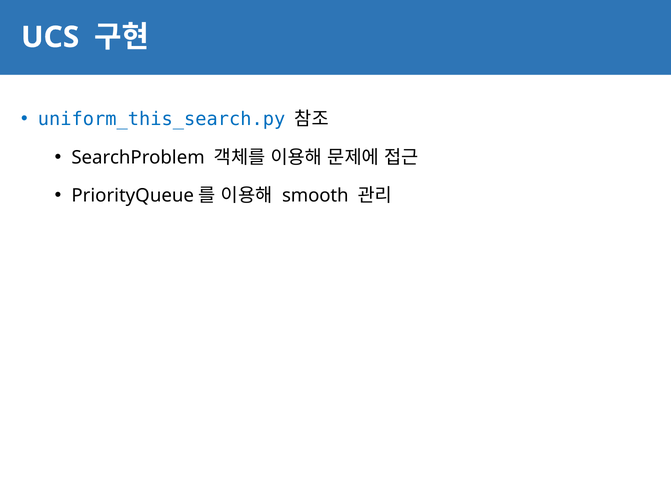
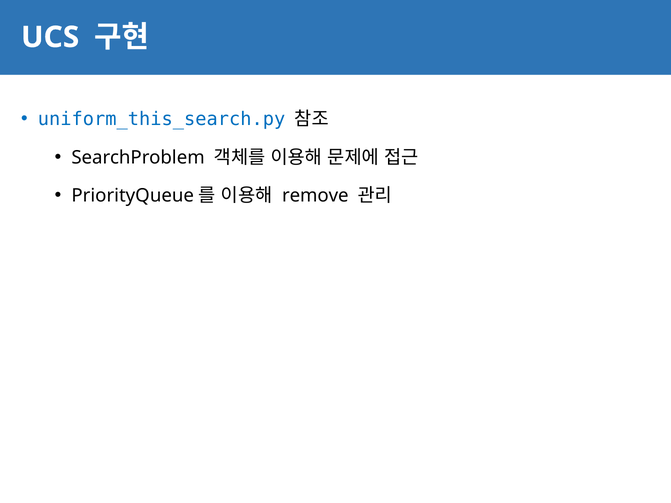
smooth: smooth -> remove (315, 196)
